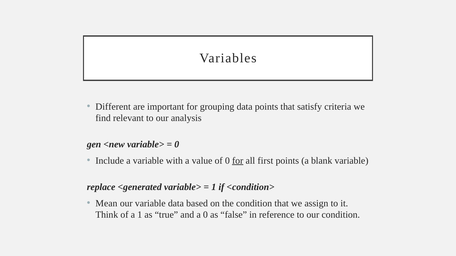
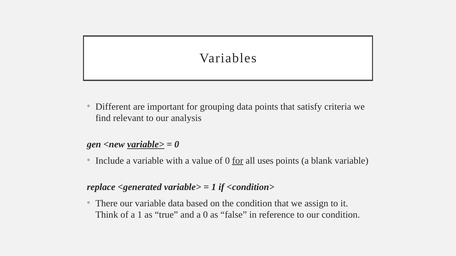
variable> underline: none -> present (146, 145)
first: first -> uses (265, 161)
Mean: Mean -> There (106, 204)
